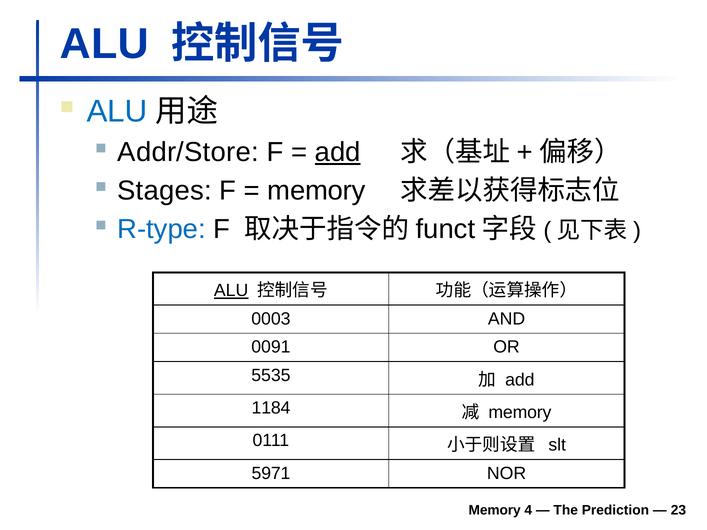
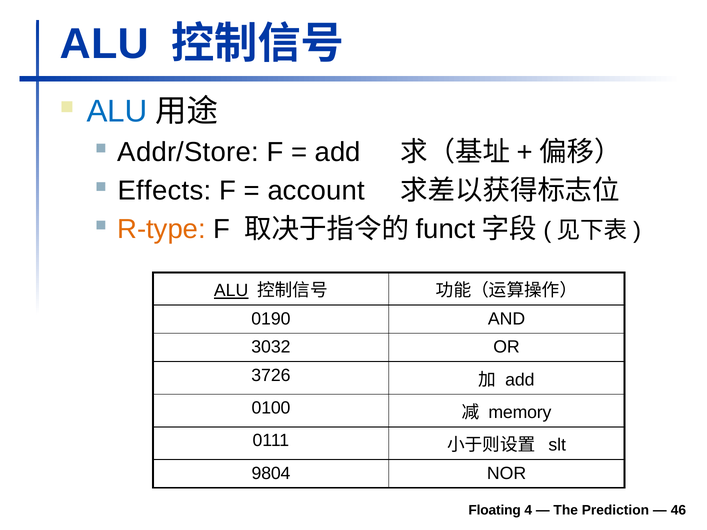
add underline: present -> none (338, 152)
Stages: Stages -> Effects (165, 191)
memory: memory -> account (316, 191)
R-type colour: blue -> orange (162, 229)
0003: 0003 -> 0190 (271, 319)
0091: 0091 -> 3032 (271, 347)
5535: 5535 -> 3726 (271, 375)
1184: 1184 -> 0100 (271, 408)
5971: 5971 -> 9804 (271, 473)
Memory: Memory -> Floating (495, 510)
23: 23 -> 46 (678, 510)
